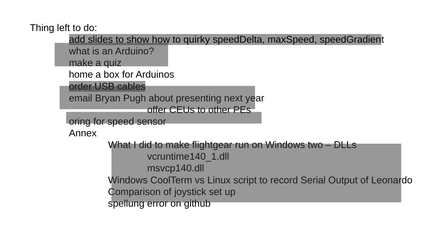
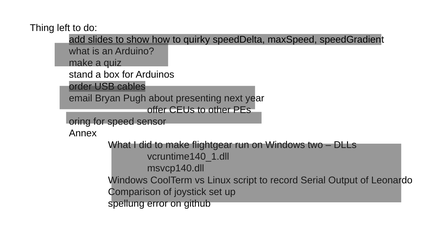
home: home -> stand (81, 75)
